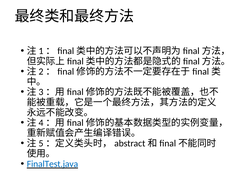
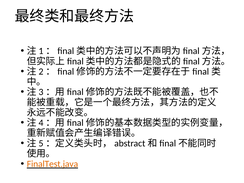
FinalTest.java colour: blue -> orange (52, 164)
